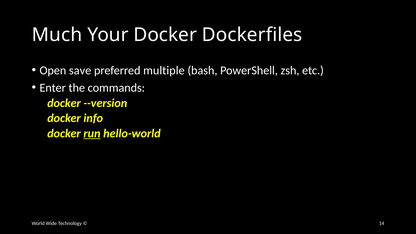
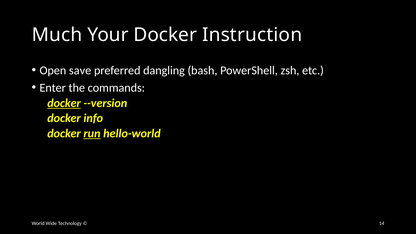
Dockerfiles: Dockerfiles -> Instruction (252, 35)
multiple: multiple -> dangling (164, 70)
docker underline: none -> present (64, 103)
